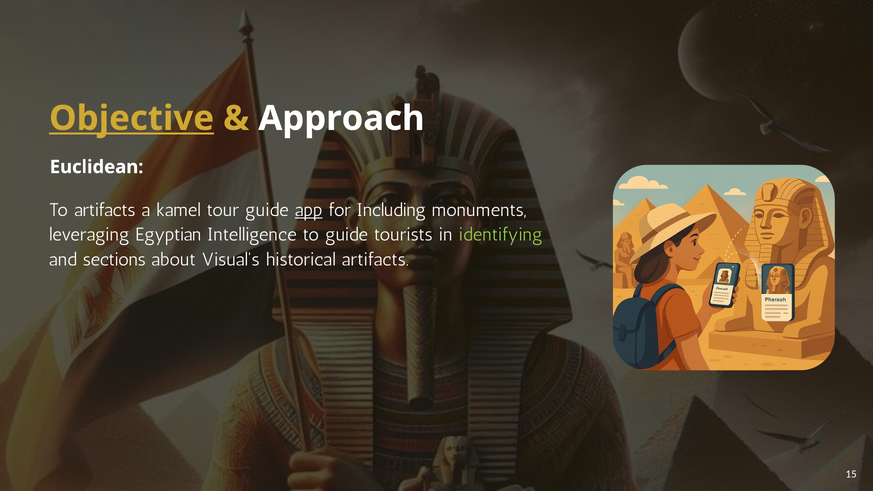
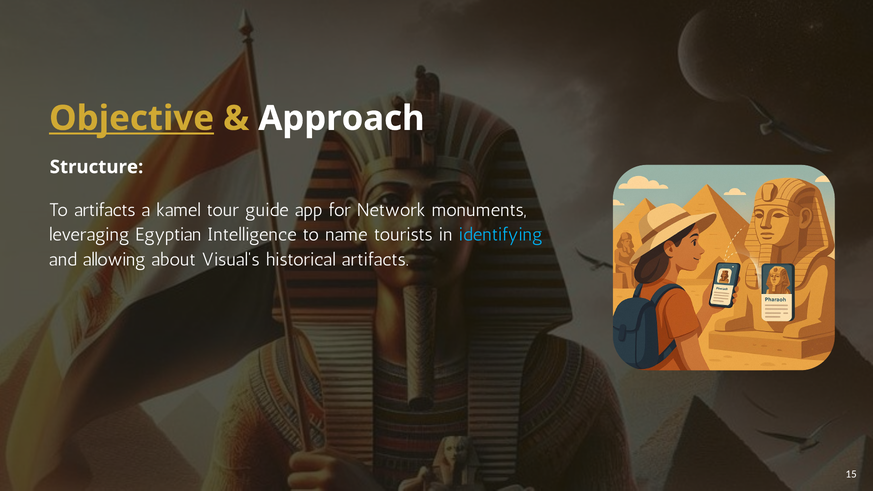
Euclidean: Euclidean -> Structure (96, 167)
app underline: present -> none (309, 210)
Including: Including -> Network (391, 210)
to guide: guide -> name (346, 235)
identifying colour: light green -> light blue (501, 235)
sections: sections -> allowing (114, 260)
